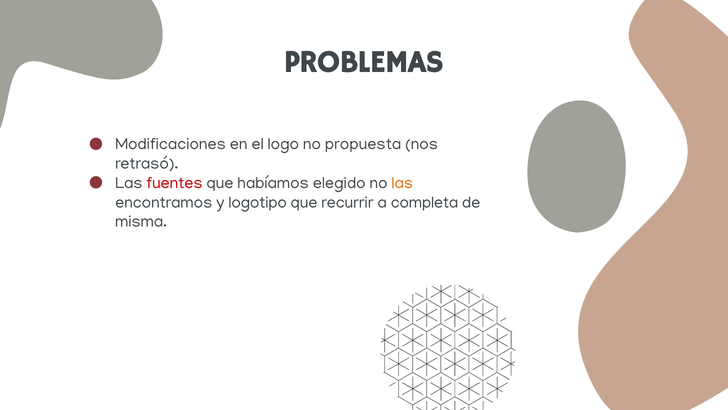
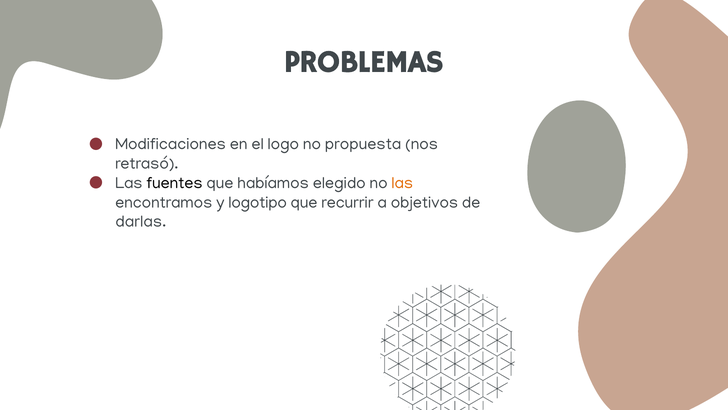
fuentes colour: red -> black (175, 183)
completa: completa -> objetivos (424, 202)
misma: misma -> darlas (141, 221)
